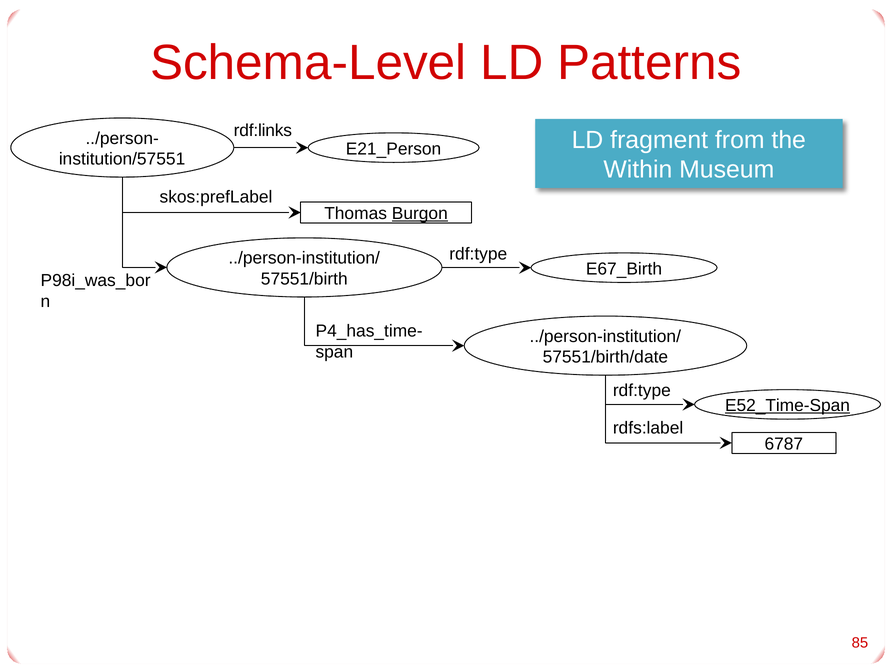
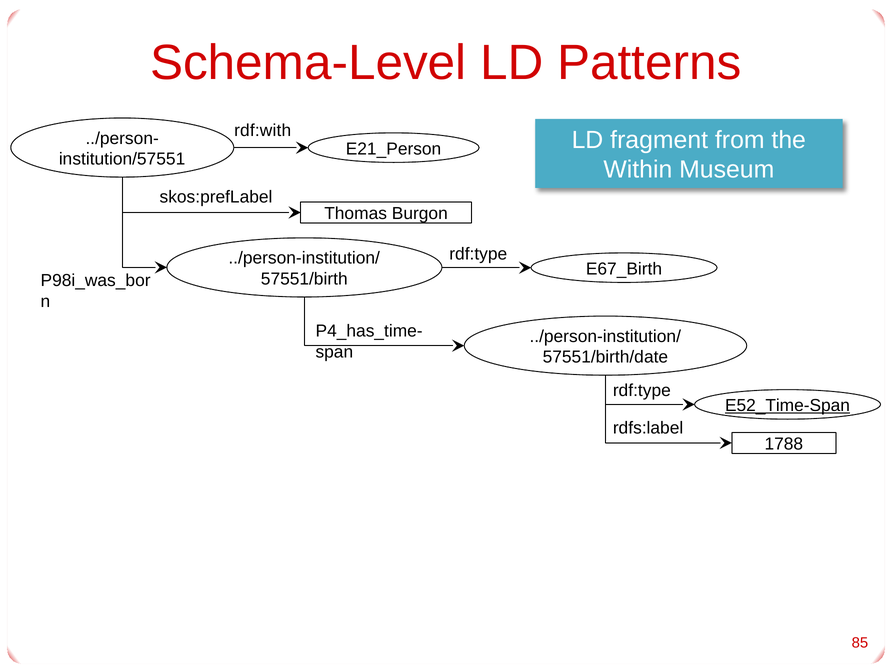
rdf:links: rdf:links -> rdf:with (263, 131)
Burgon underline: present -> none (420, 214)
6787: 6787 -> 1788 (784, 444)
